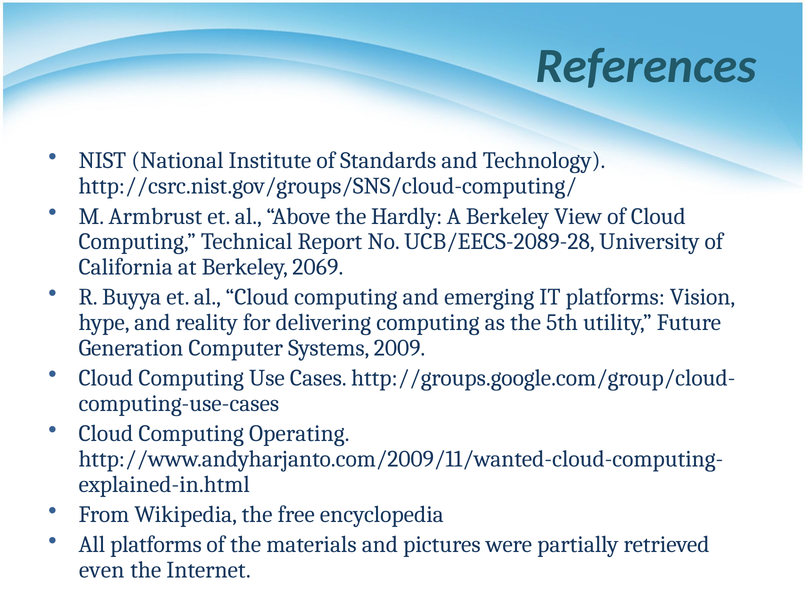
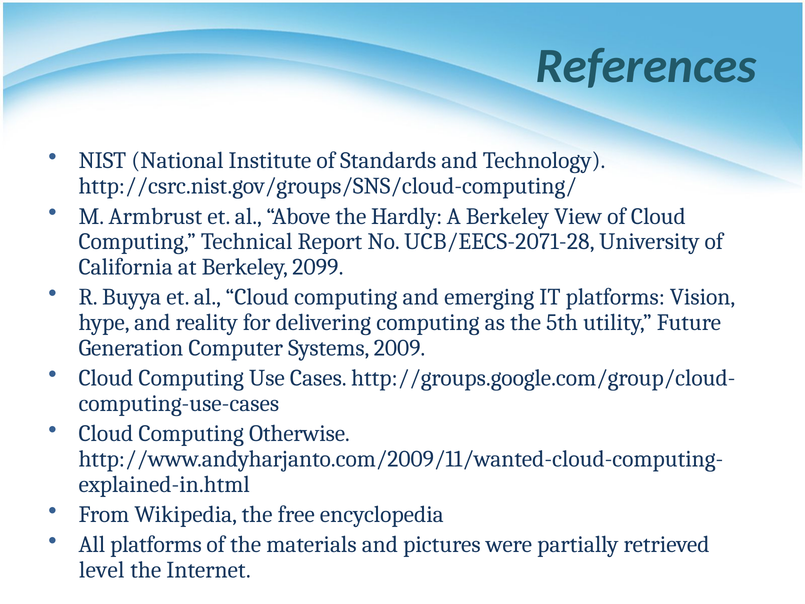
UCB/EECS-2089-28: UCB/EECS-2089-28 -> UCB/EECS-2071-28 (499, 242)
2069: 2069 -> 2099 (318, 267)
Operating: Operating -> Otherwise (299, 433)
even: even -> level (102, 570)
